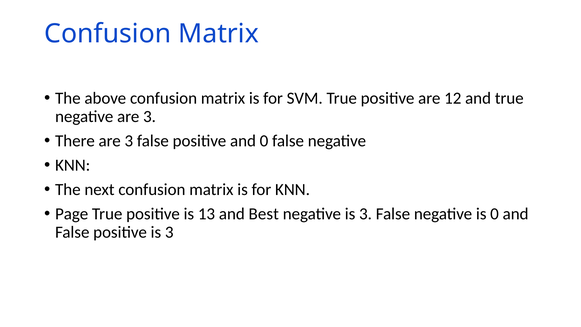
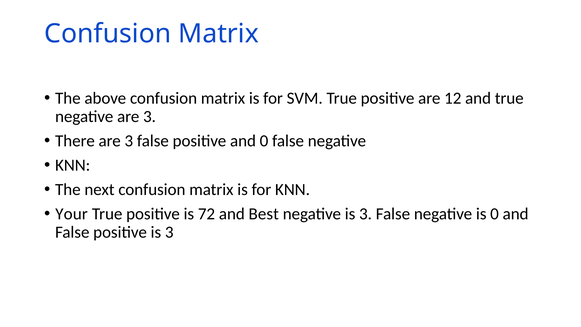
Page: Page -> Your (72, 214)
13: 13 -> 72 (206, 214)
